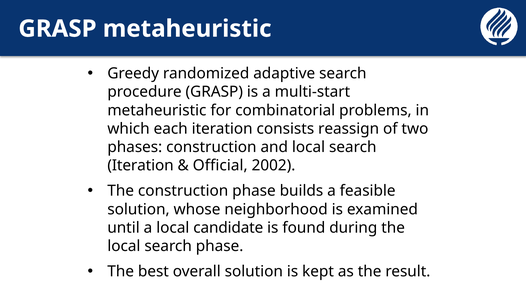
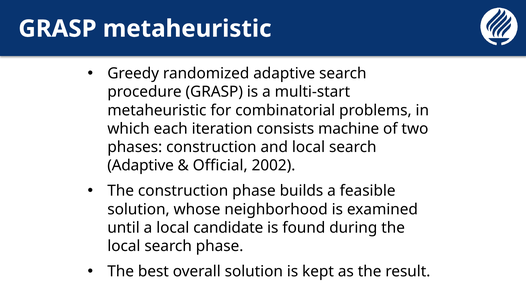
reassign: reassign -> machine (349, 129)
Iteration: Iteration -> Adaptive (141, 166)
